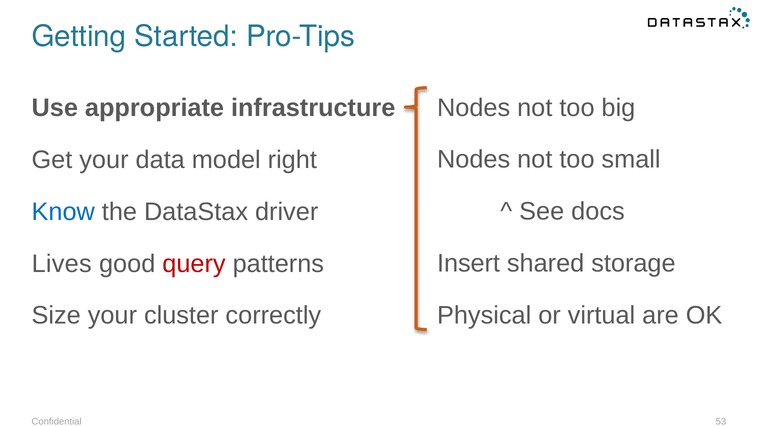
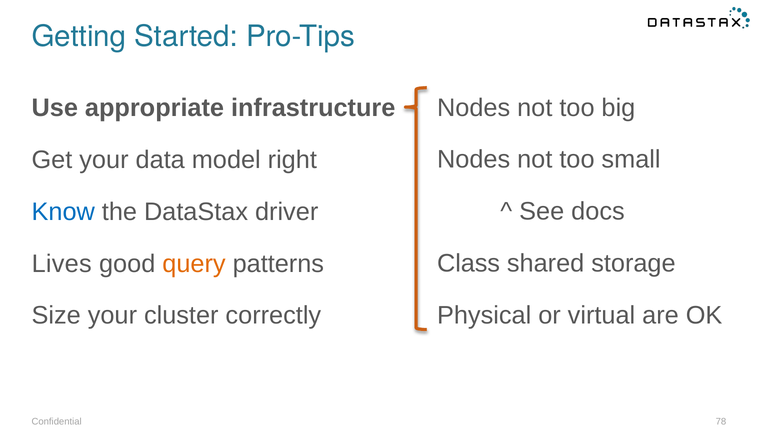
Insert: Insert -> Class (469, 263)
query colour: red -> orange (194, 264)
53: 53 -> 78 (721, 422)
